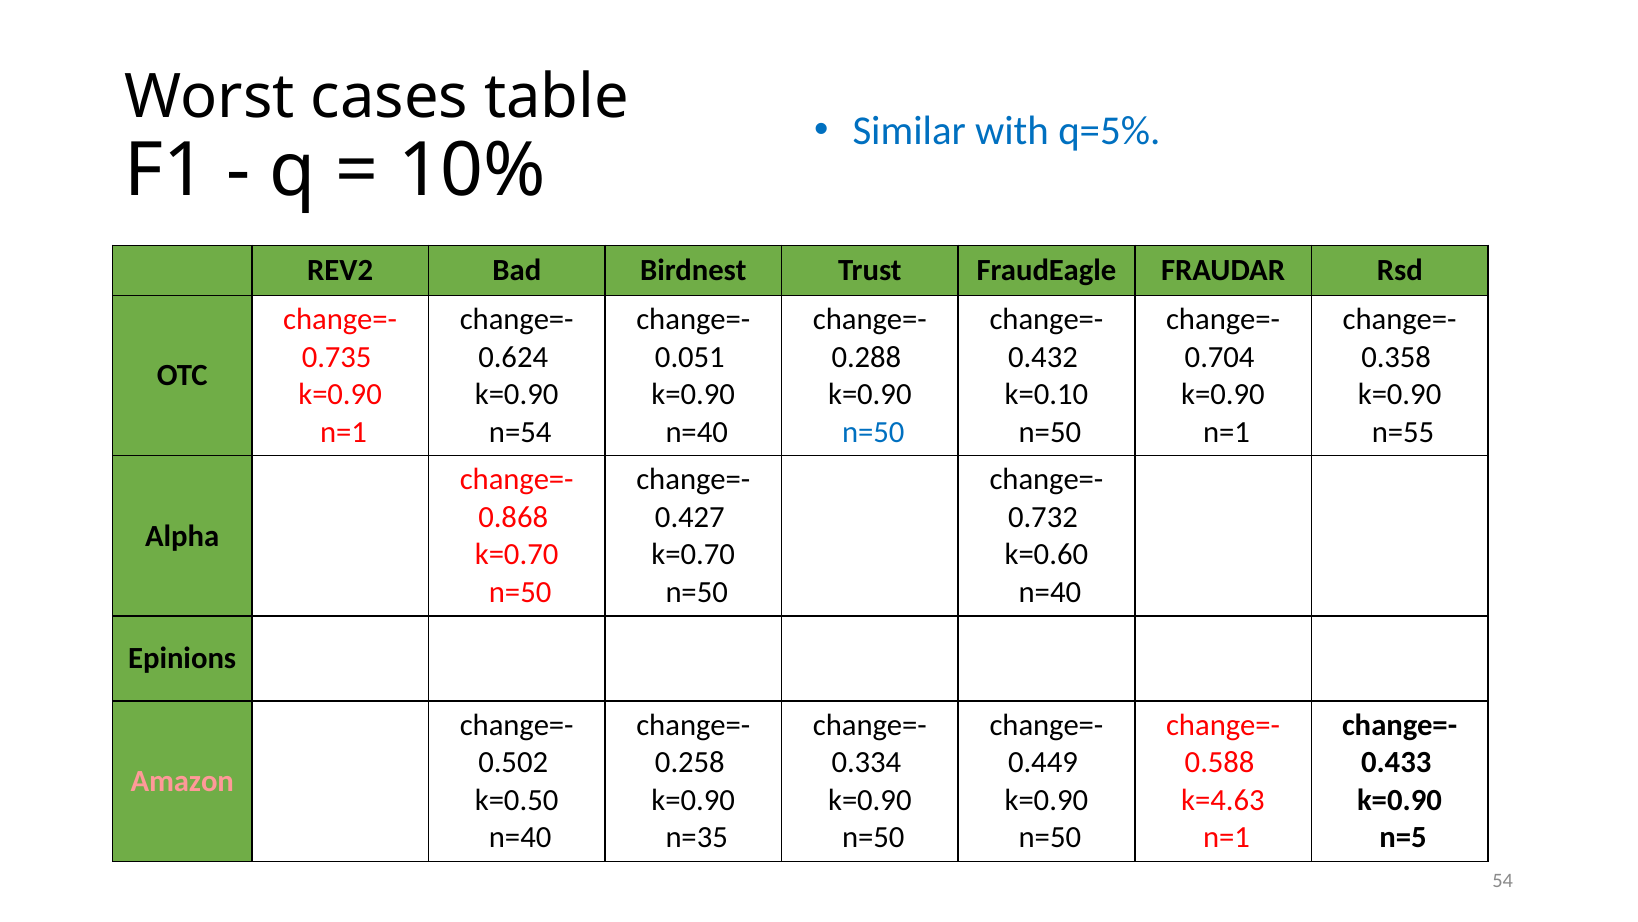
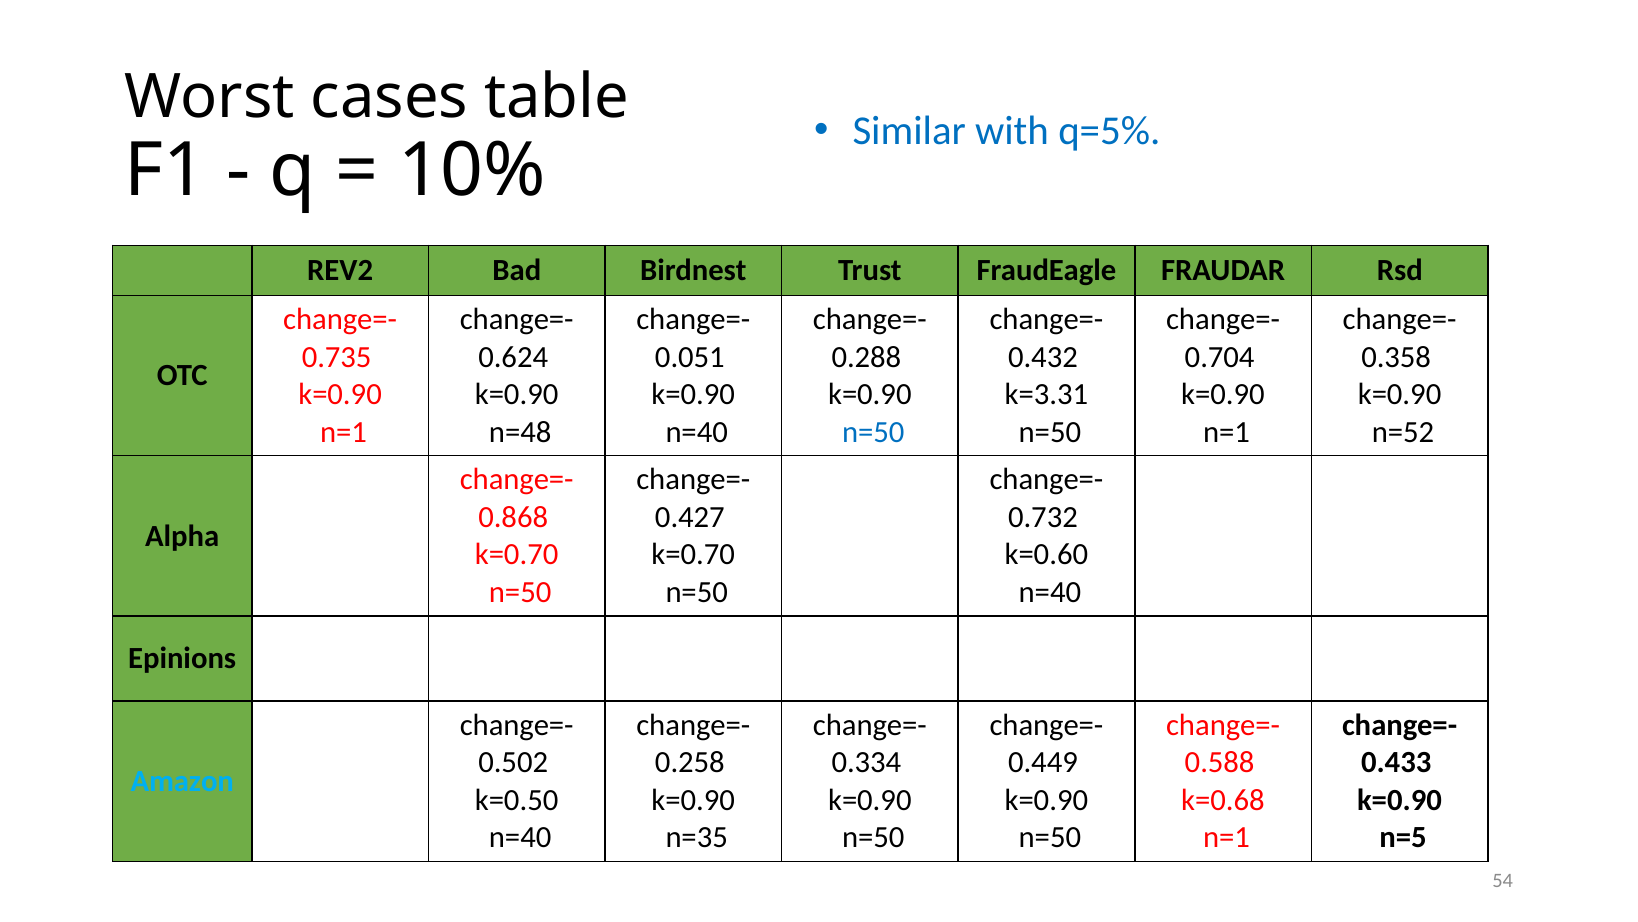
k=0.10: k=0.10 -> k=3.31 (1046, 394)
n=54: n=54 -> n=48 (520, 432)
n=55: n=55 -> n=52 (1403, 432)
Amazon colour: pink -> light blue (182, 781)
k=4.63: k=4.63 -> k=0.68 (1223, 800)
